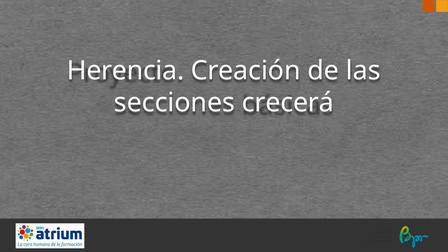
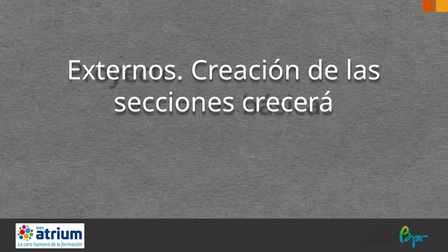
Herencia: Herencia -> Externos (125, 71)
